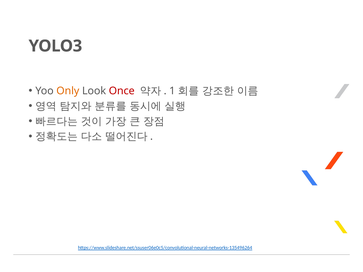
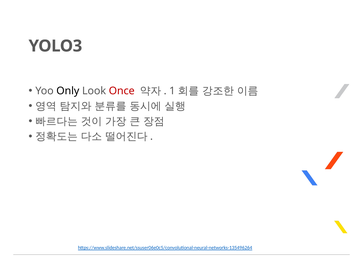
Only colour: orange -> black (68, 91)
